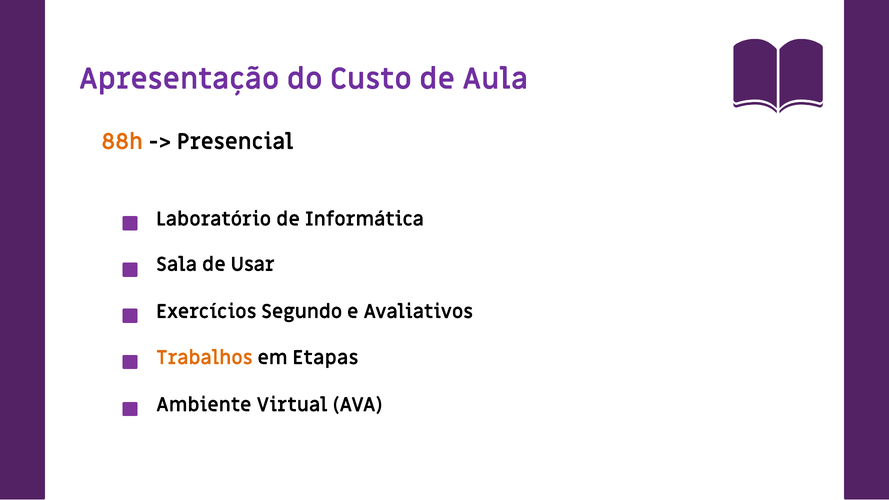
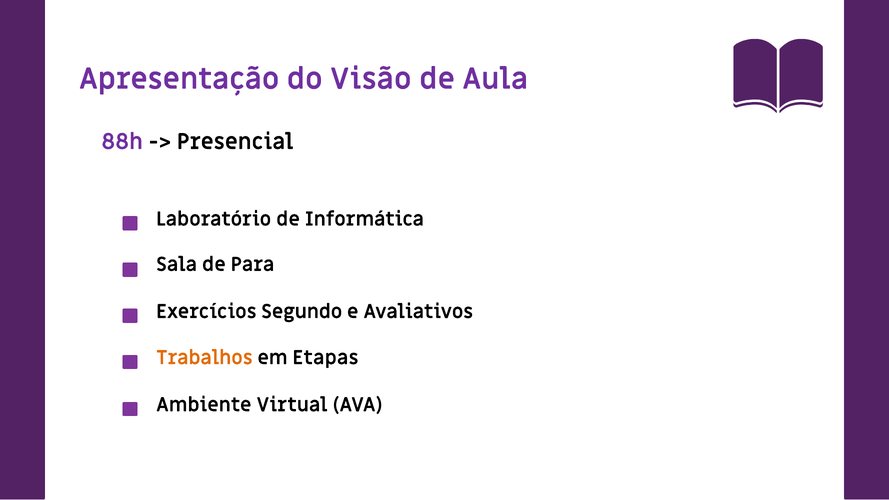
Custo: Custo -> Visão (371, 79)
88h colour: orange -> purple (122, 142)
Usar: Usar -> Para (253, 264)
